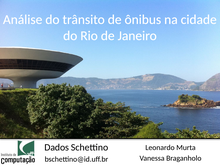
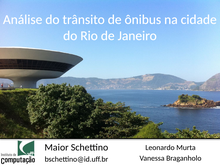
Dados: Dados -> Maior (57, 147)
